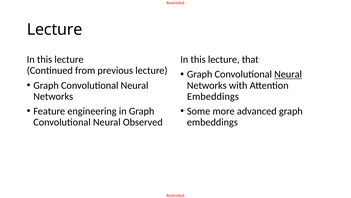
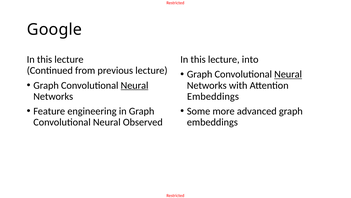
Lecture: Lecture -> Google (54, 29)
that: that -> into (250, 59)
Neural underline: none -> present (135, 85)
